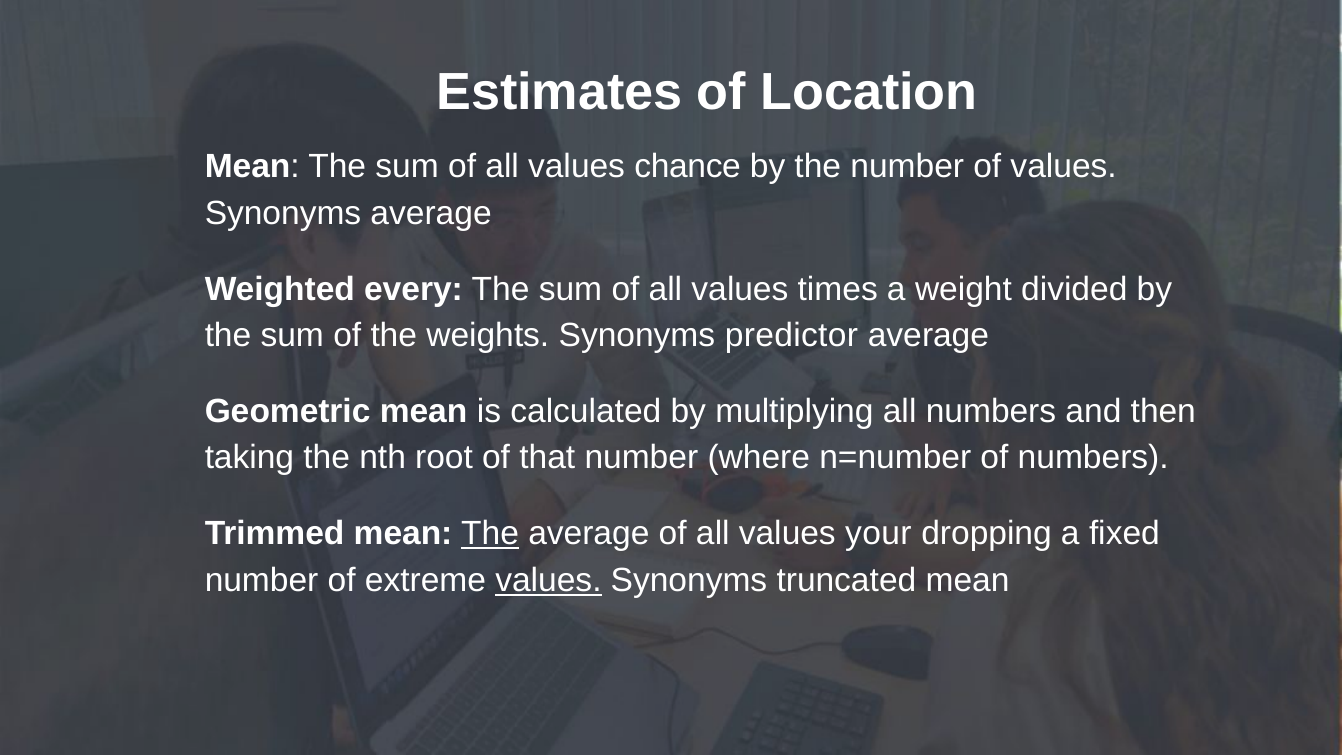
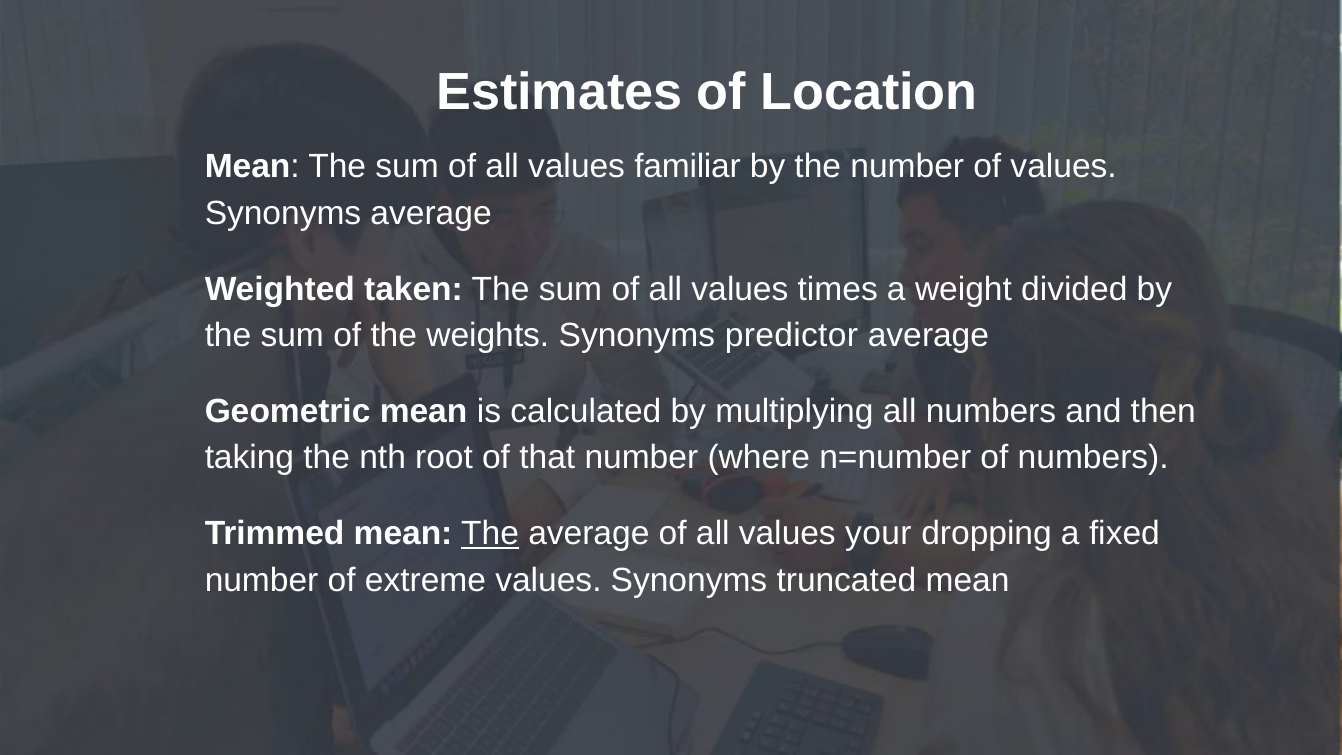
chance: chance -> familiar (688, 167)
every: every -> taken (413, 289)
values underline: present -> none (548, 580)
